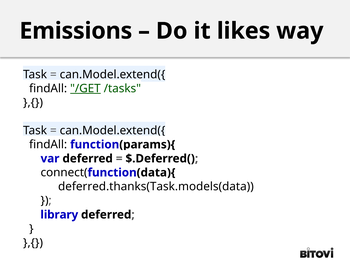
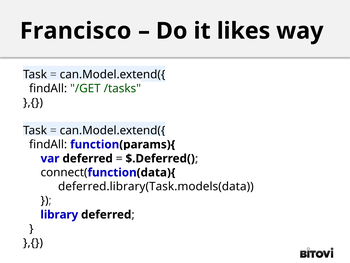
Emissions: Emissions -> Francisco (76, 31)
/GET underline: present -> none (85, 88)
deferred.thanks(Task.models(data: deferred.thanks(Task.models(data -> deferred.library(Task.models(data (156, 186)
